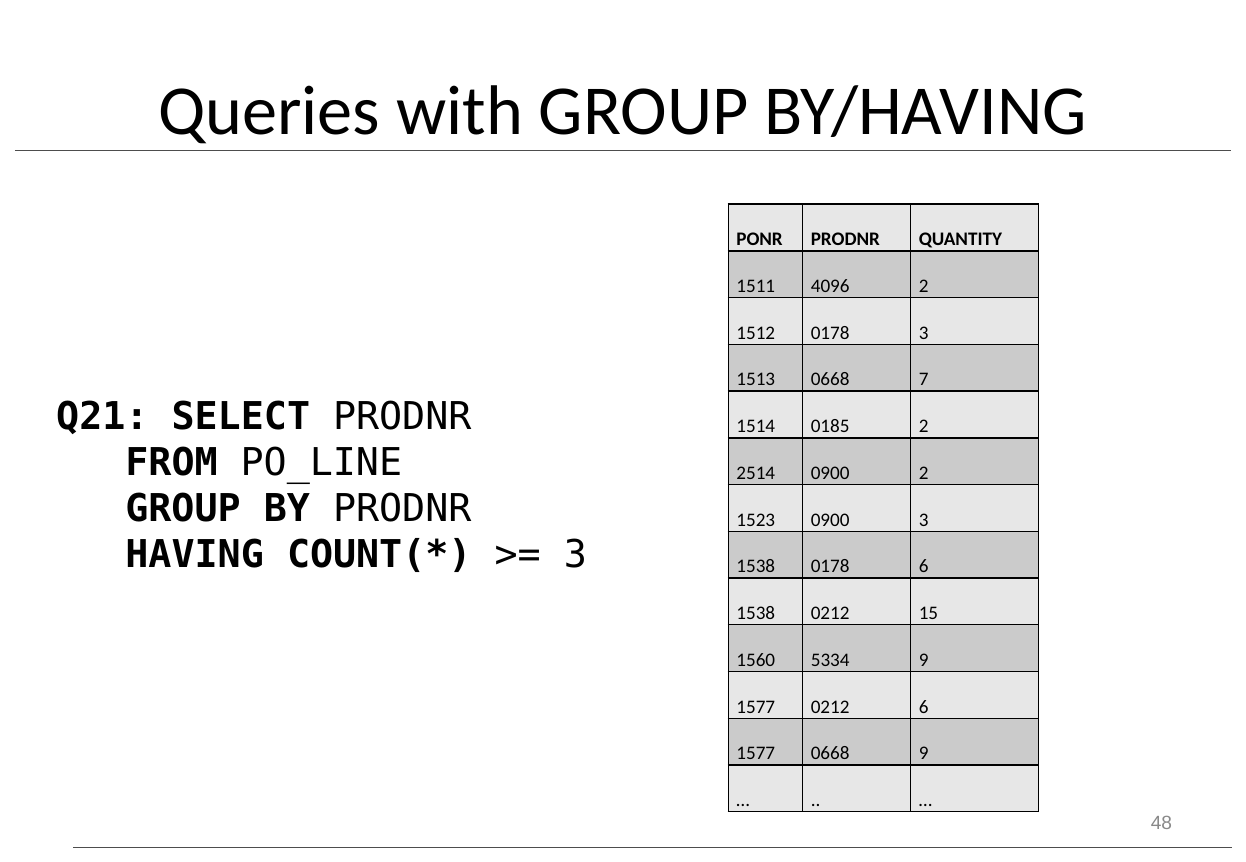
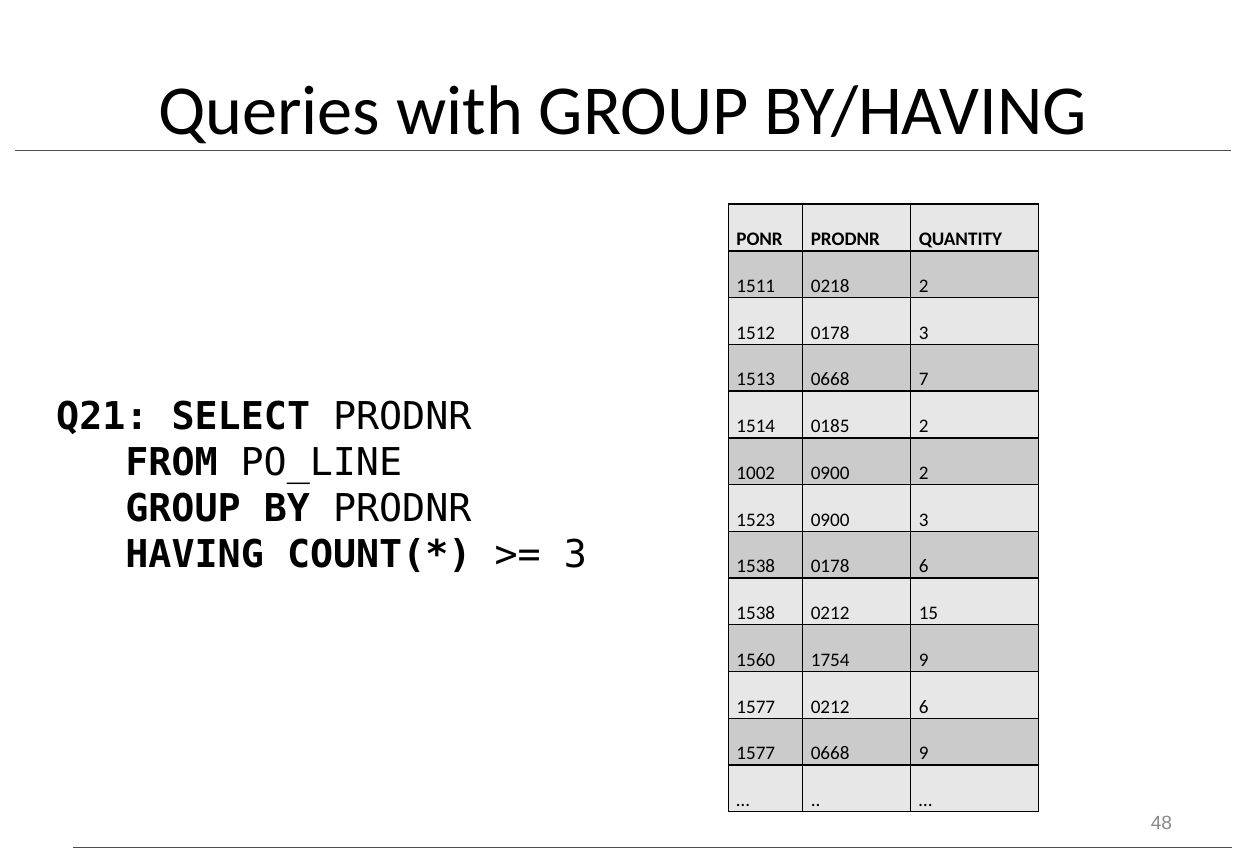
4096: 4096 -> 0218 (830, 286)
2514: 2514 -> 1002 (756, 473)
5334: 5334 -> 1754 (830, 660)
